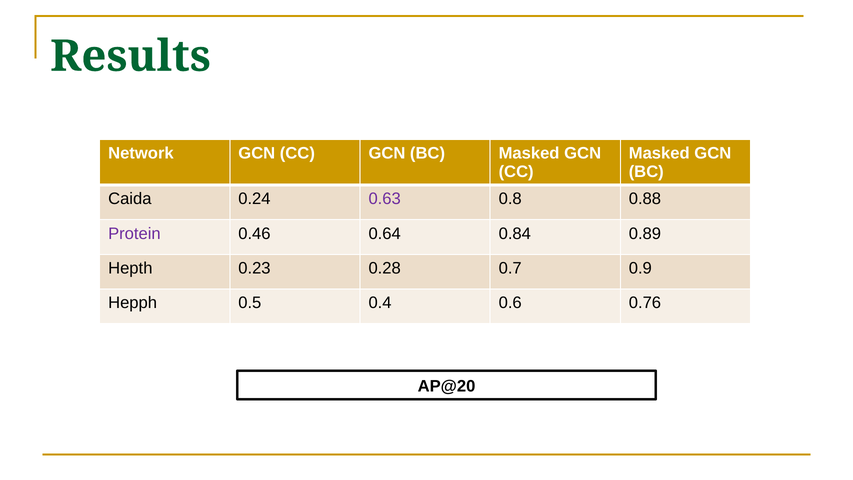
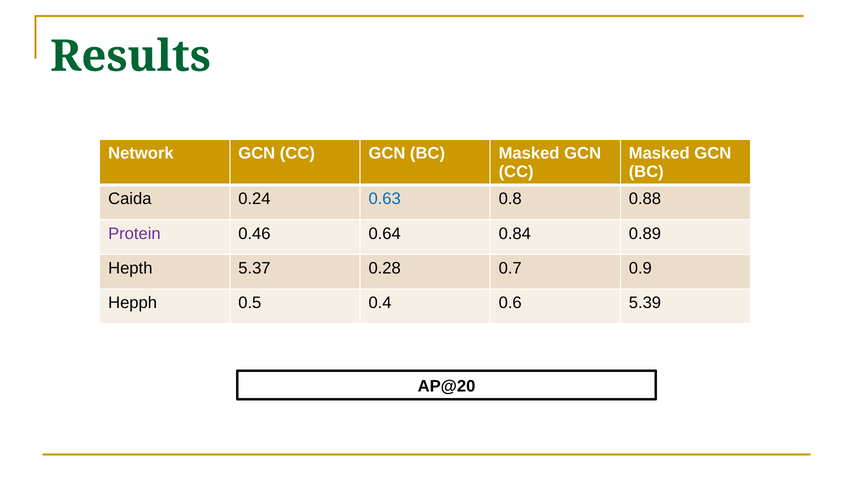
0.63 colour: purple -> blue (385, 199)
0.23: 0.23 -> 5.37 (254, 268)
0.76: 0.76 -> 5.39 (645, 303)
